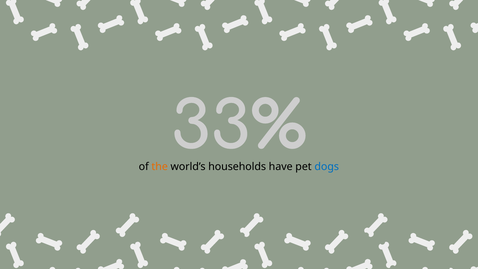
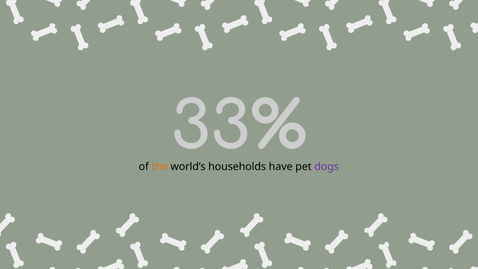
dogs colour: blue -> purple (327, 167)
